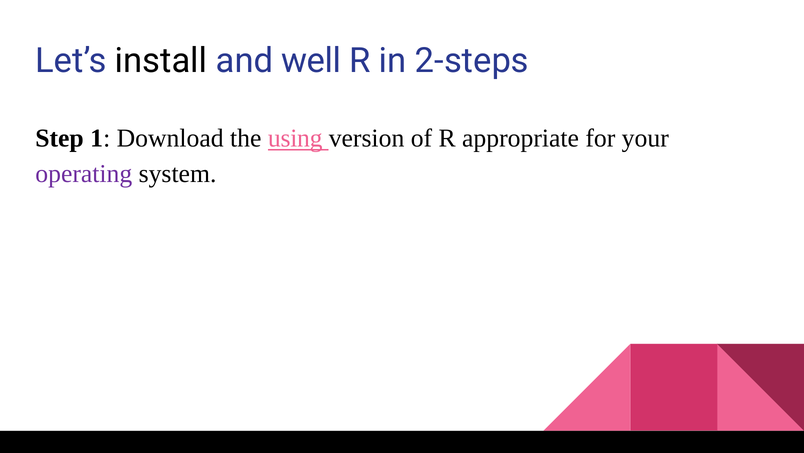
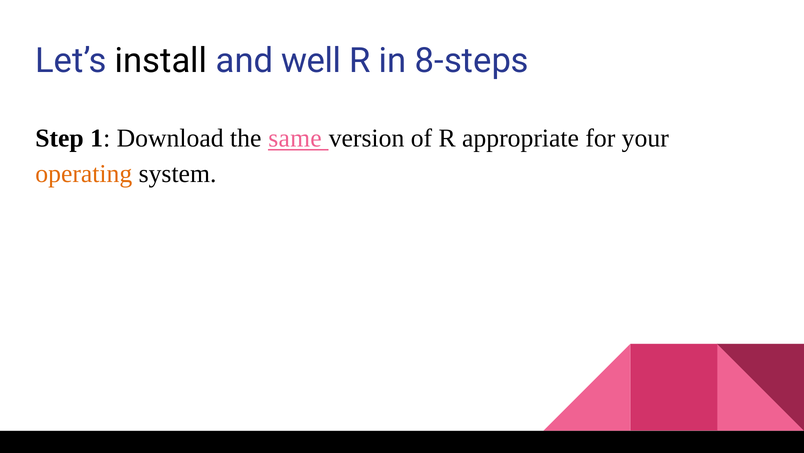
2-steps: 2-steps -> 8-steps (472, 61)
using: using -> same (295, 138)
operating colour: purple -> orange (84, 173)
